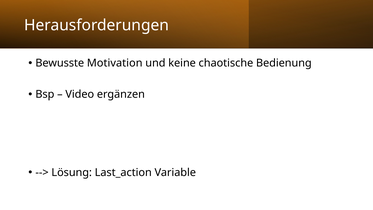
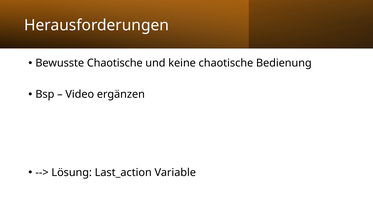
Bewusste Motivation: Motivation -> Chaotische (115, 63)
